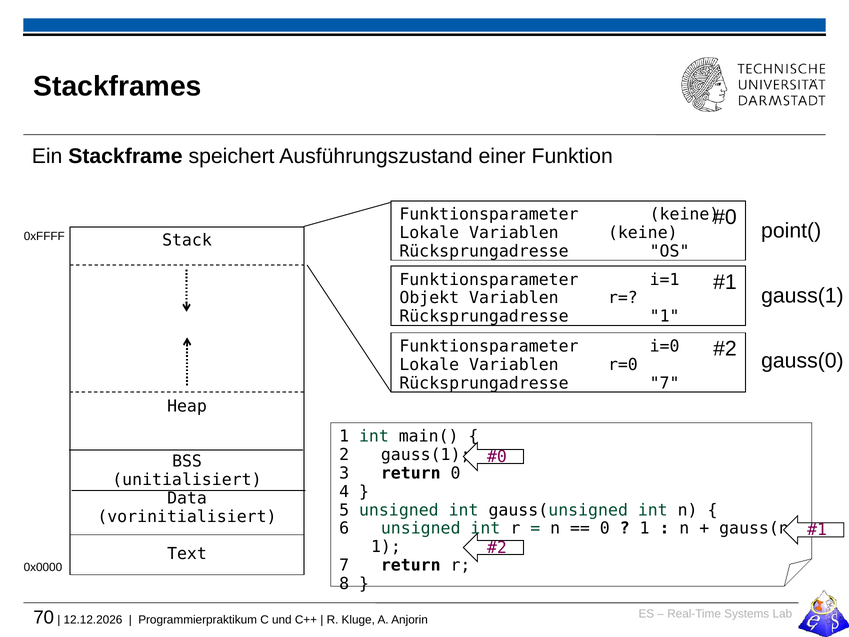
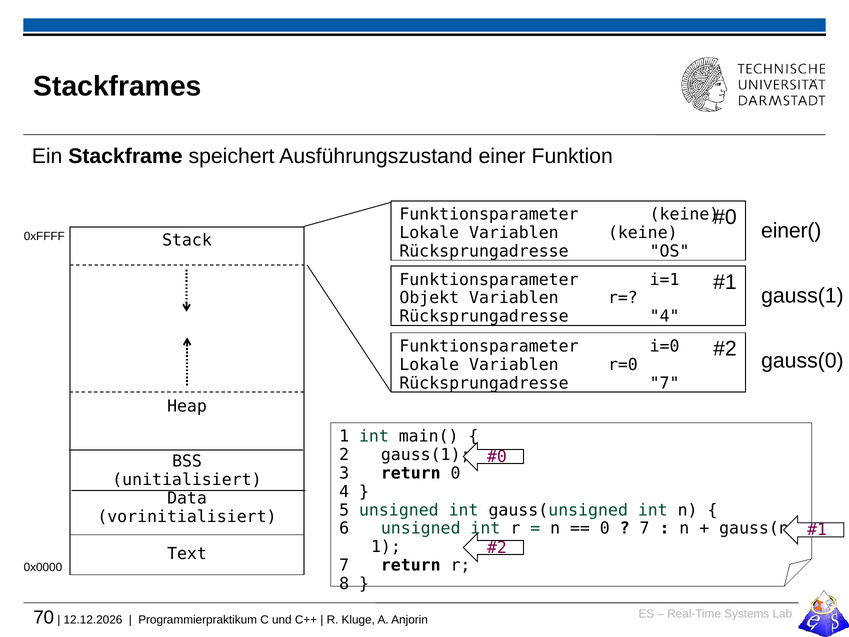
point(: point( -> einer( (791, 230)
Rücksprungadresse 1: 1 -> 4 (665, 316)
1: 1 -> 7 (645, 528)
